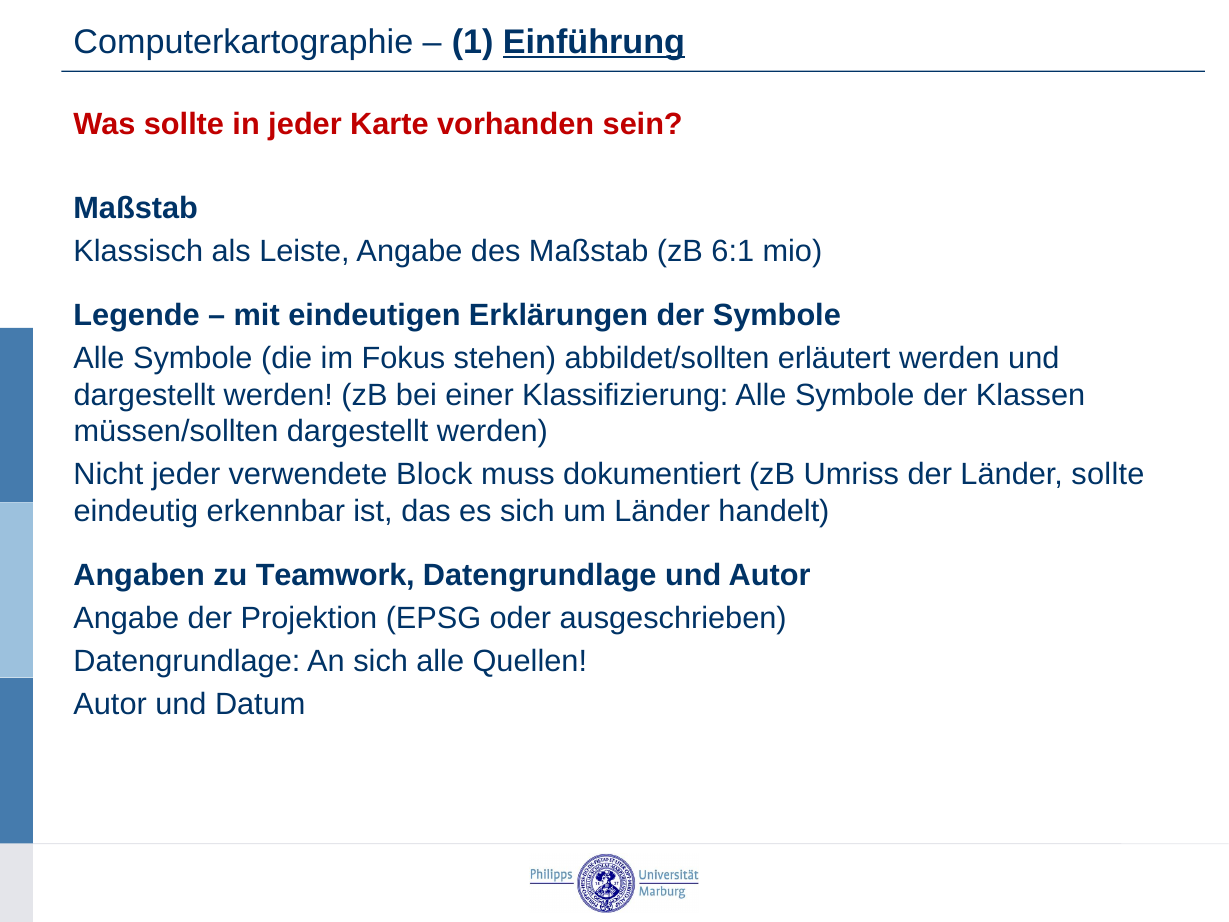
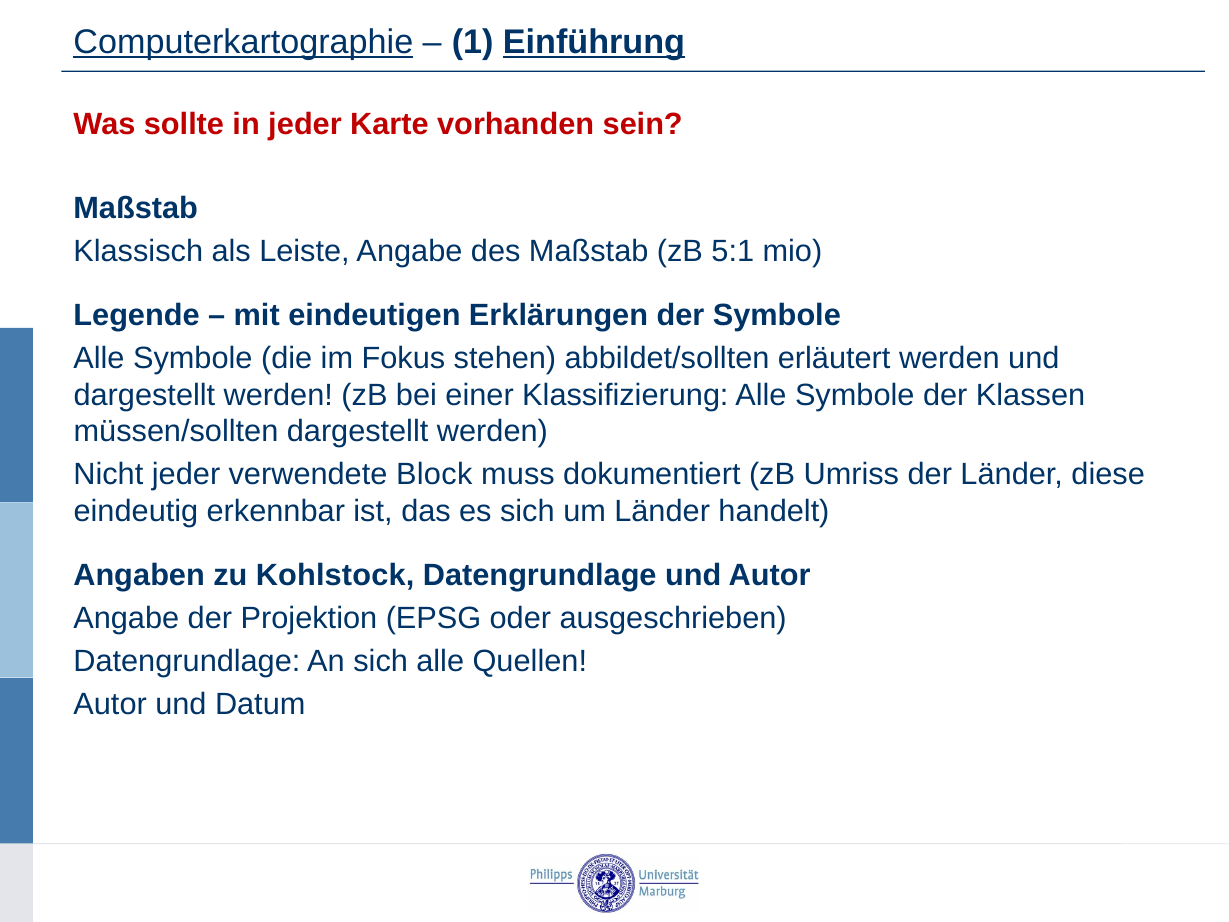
Computerkartographie underline: none -> present (243, 42)
6:1: 6:1 -> 5:1 (733, 251)
Länder sollte: sollte -> diese (1108, 475)
Teamwork: Teamwork -> Kohlstock (335, 575)
